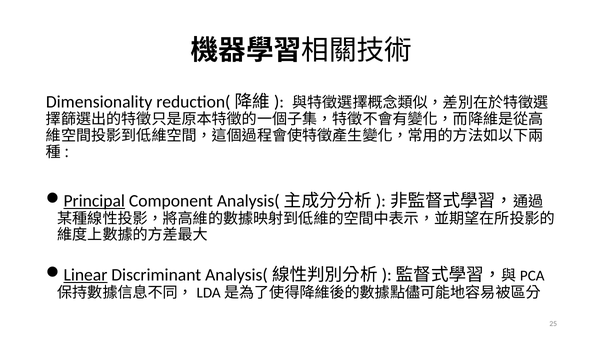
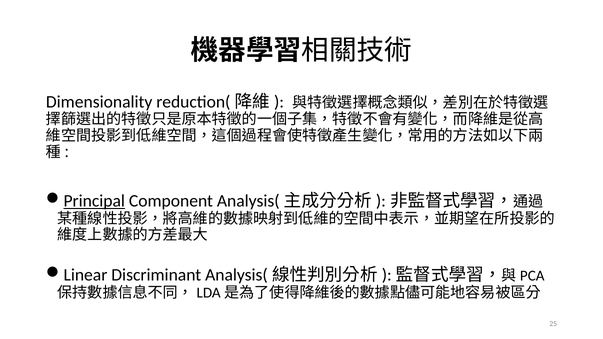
Linear underline: present -> none (85, 275)
